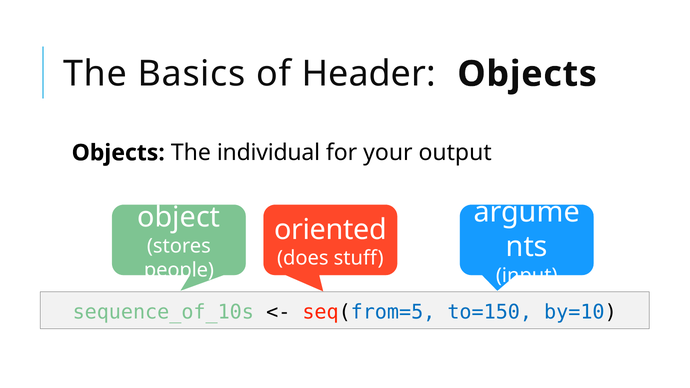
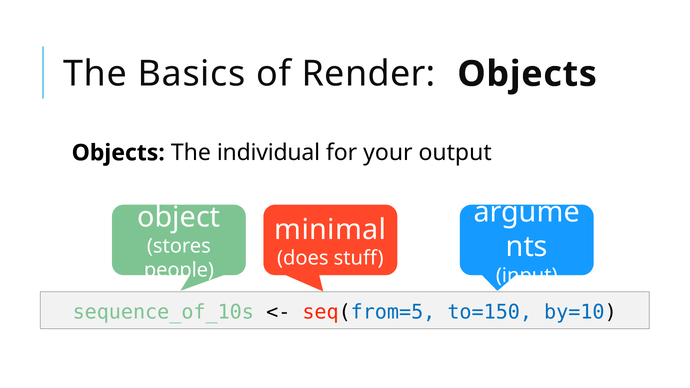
Header: Header -> Render (369, 74)
oriented: oriented -> minimal (330, 230)
